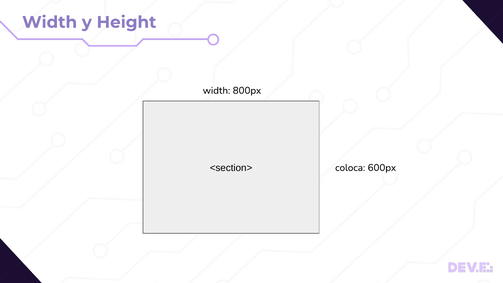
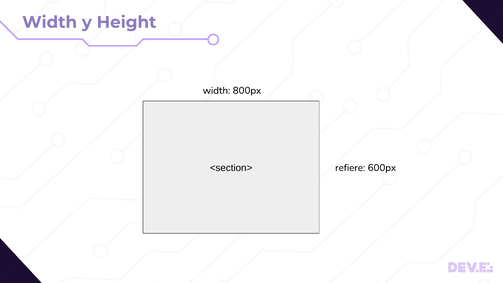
coloca: coloca -> refiere (350, 168)
